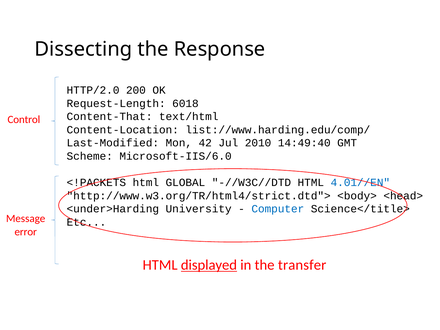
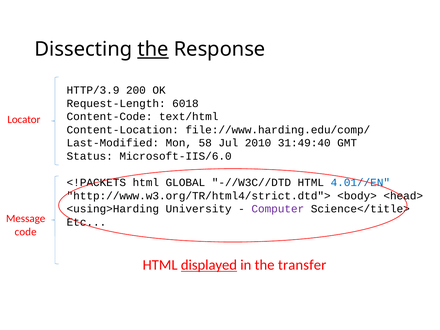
the underline: none -> present (153, 49)
HTTP/2.0: HTTP/2.0 -> HTTP/3.9 (93, 90)
Content-That: Content-That -> Content-Code (110, 117)
Control: Control -> Locator (24, 120)
list://www.harding.edu/comp/: list://www.harding.edu/comp/ -> file://www.harding.edu/comp/ (278, 130)
42: 42 -> 58 (205, 143)
14:49:40: 14:49:40 -> 31:49:40 (304, 143)
Scheme: Scheme -> Status (90, 156)
<under>Harding: <under>Harding -> <using>Harding (113, 209)
Computer colour: blue -> purple (278, 209)
error: error -> code (26, 232)
